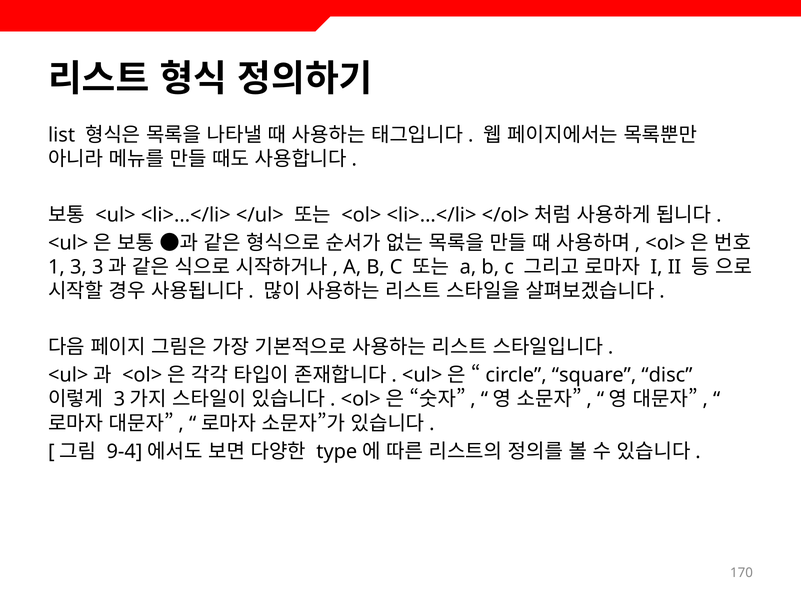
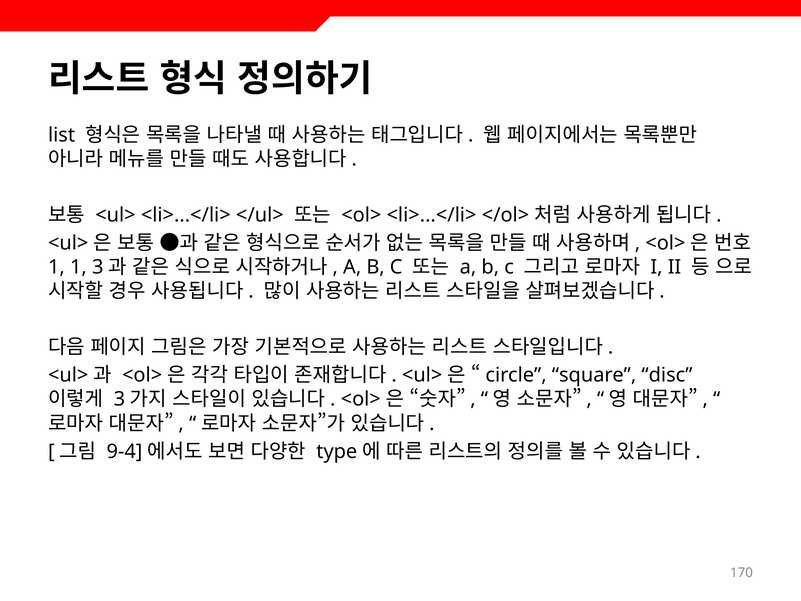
1 3: 3 -> 1 (78, 267)
